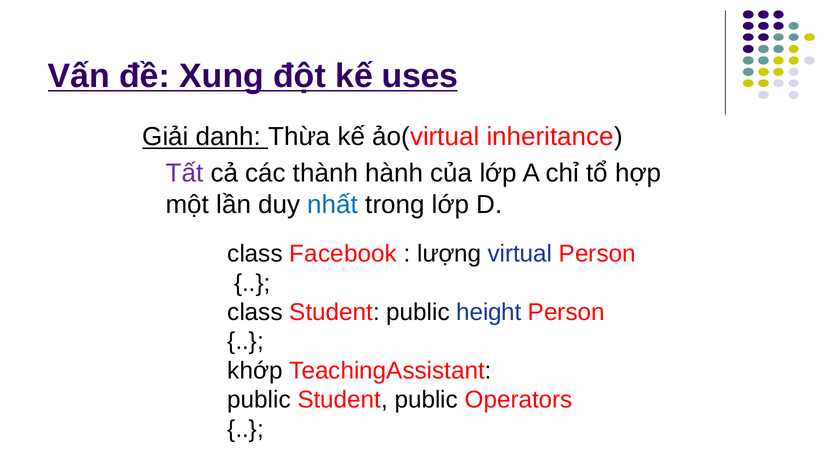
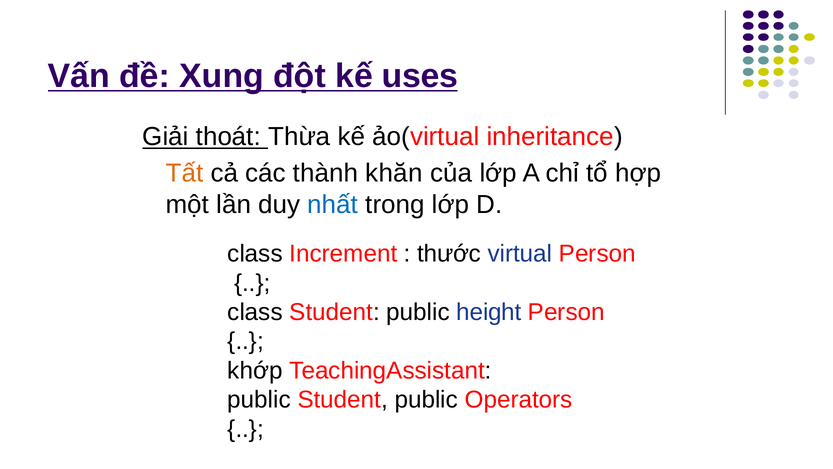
danh: danh -> thoát (228, 137)
Tất colour: purple -> orange (185, 173)
hành: hành -> khăn (394, 173)
Facebook: Facebook -> Increment (343, 254)
lượng: lượng -> thước (449, 254)
